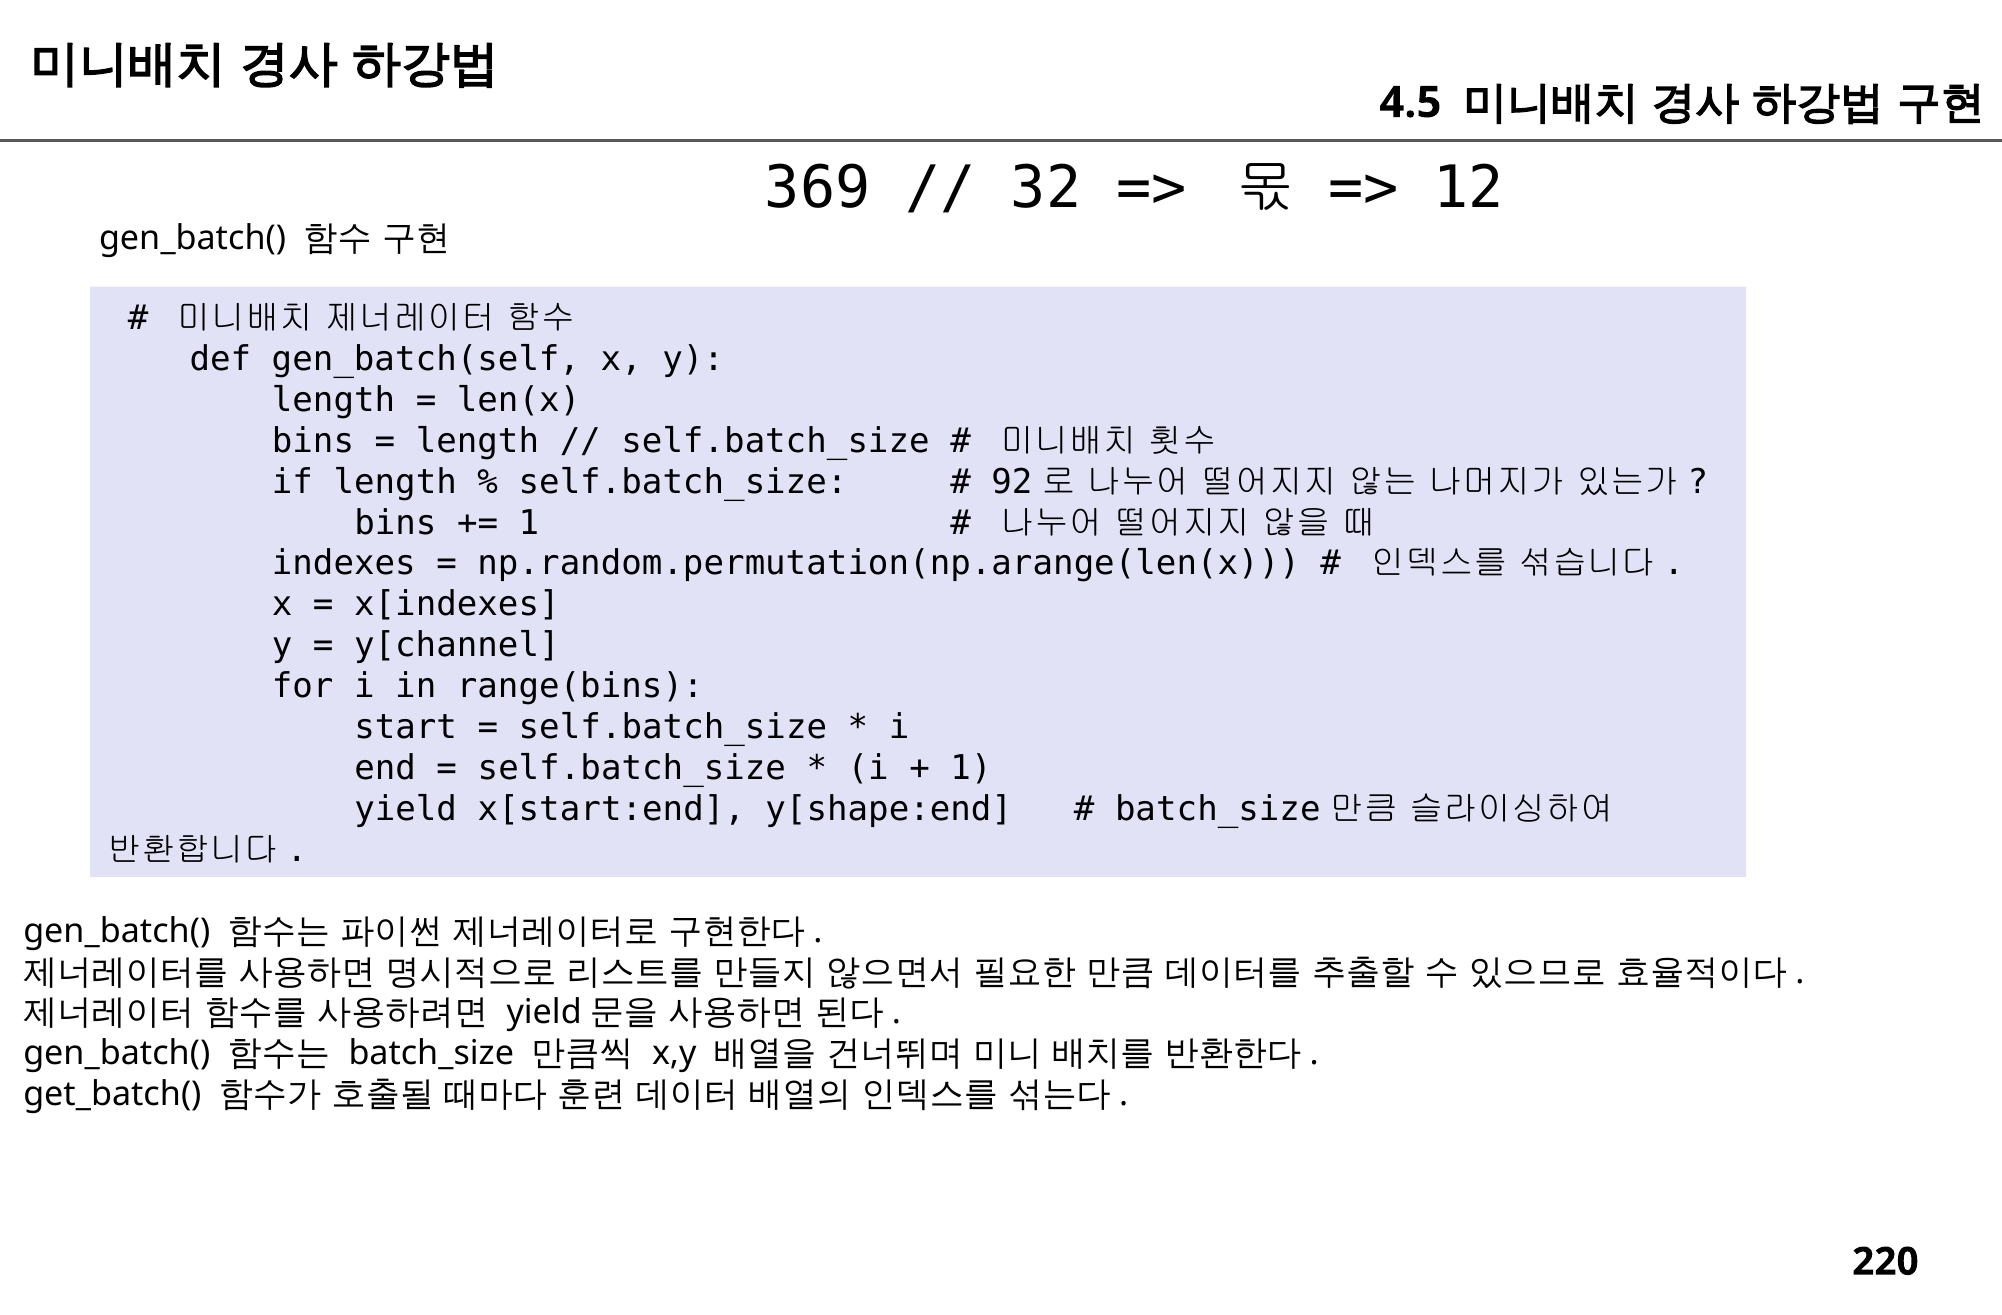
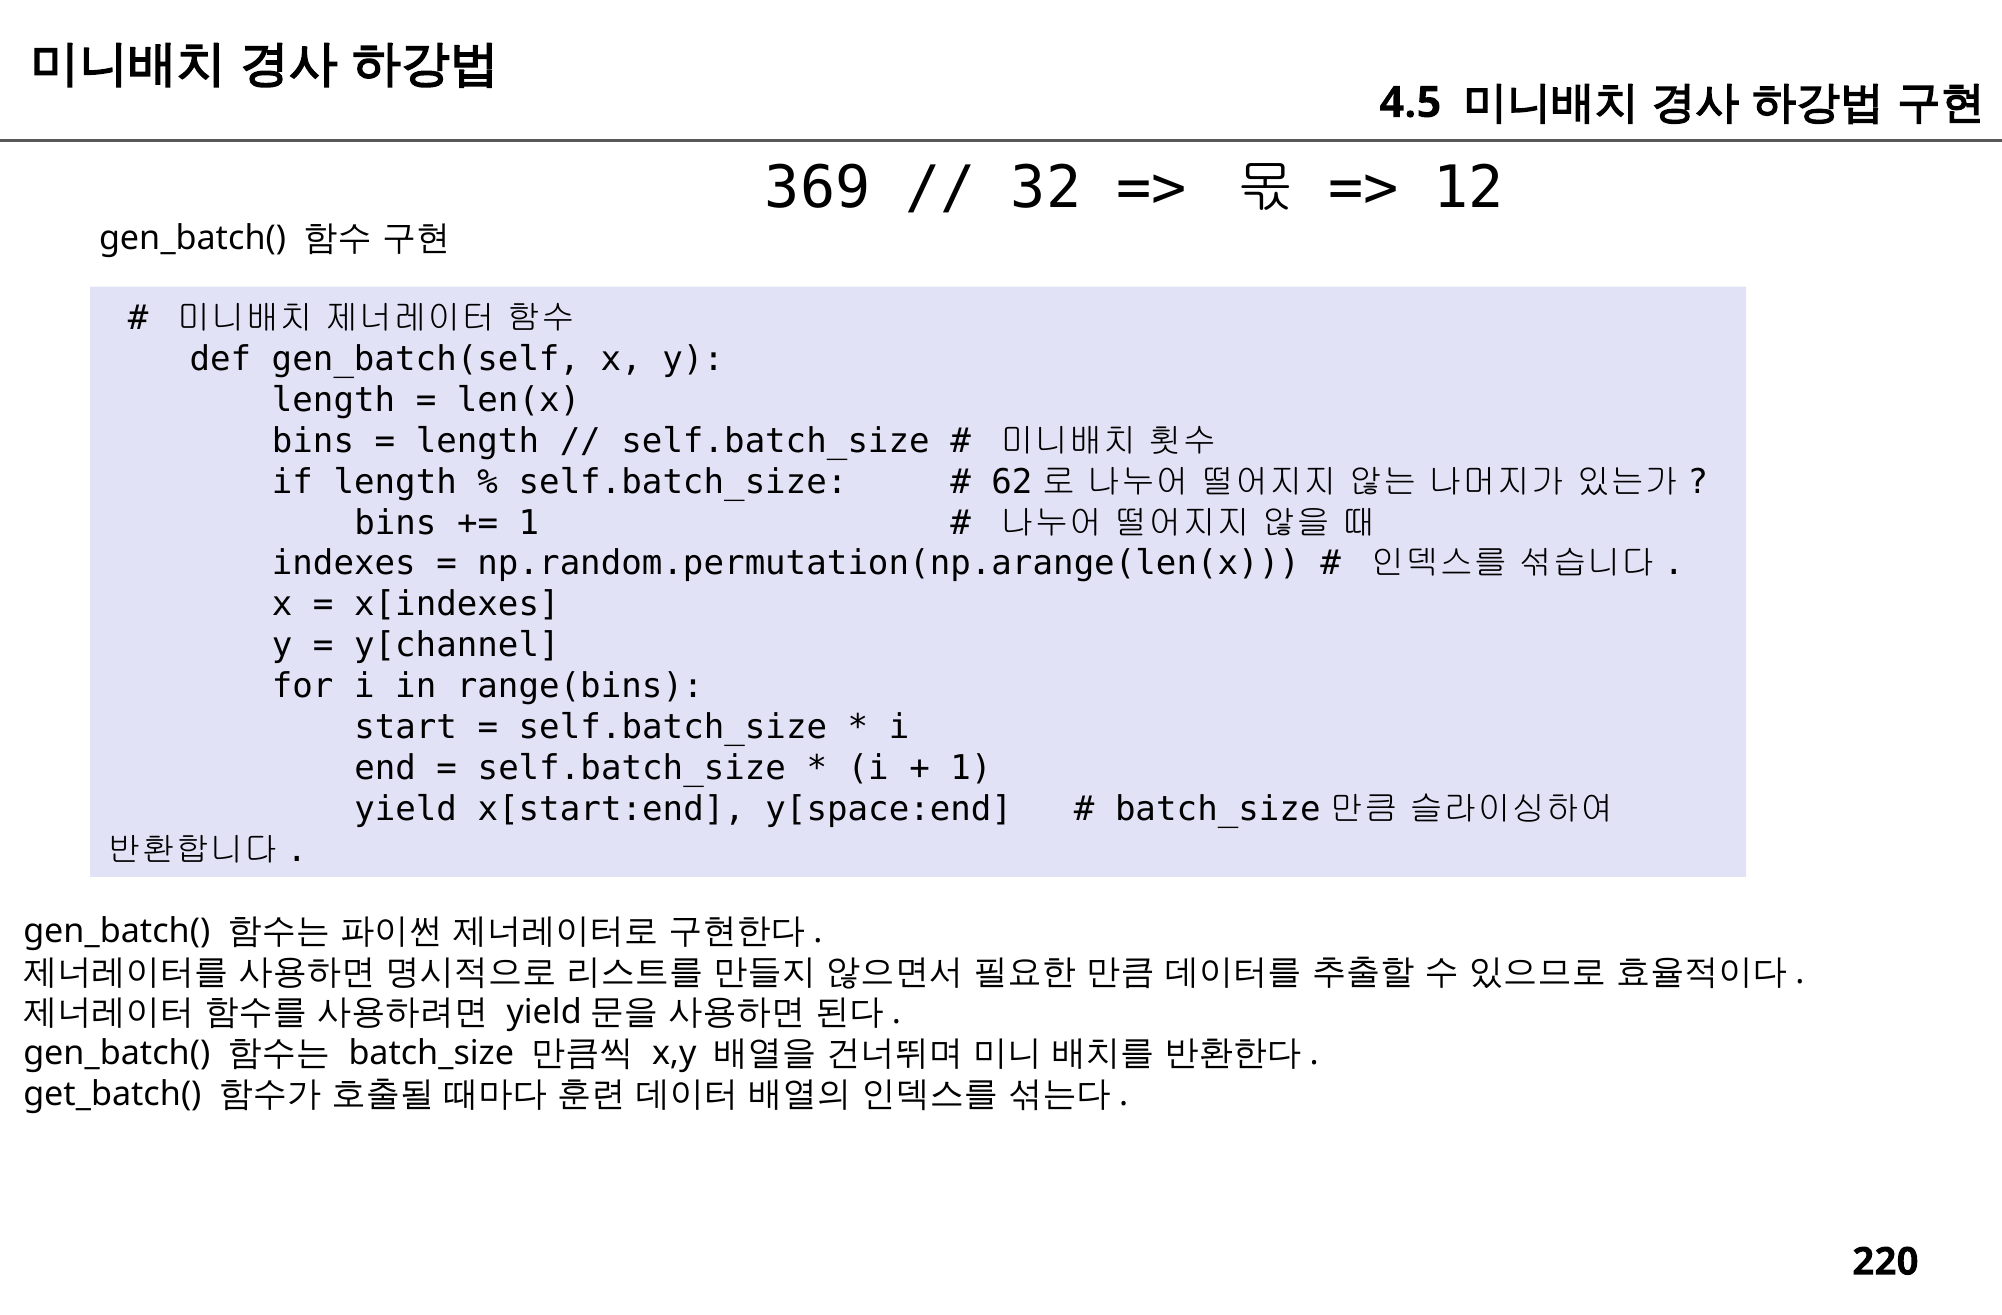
92: 92 -> 62 (1012, 482)
y[shape:end: y[shape:end -> y[space:end (889, 809)
